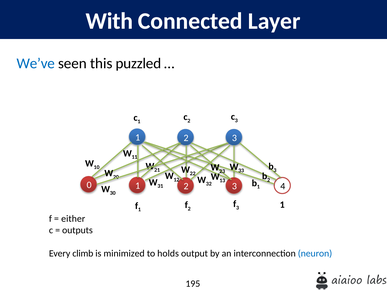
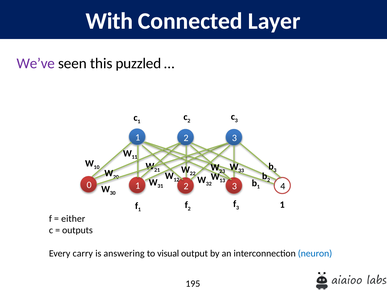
We’ve colour: blue -> purple (36, 64)
climb: climb -> carry (83, 254)
minimized: minimized -> answering (124, 254)
holds: holds -> visual (168, 254)
